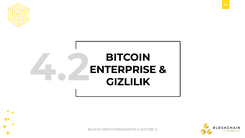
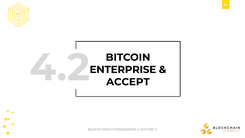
GIZLILIK: GIZLILIK -> ACCEPT (128, 82)
